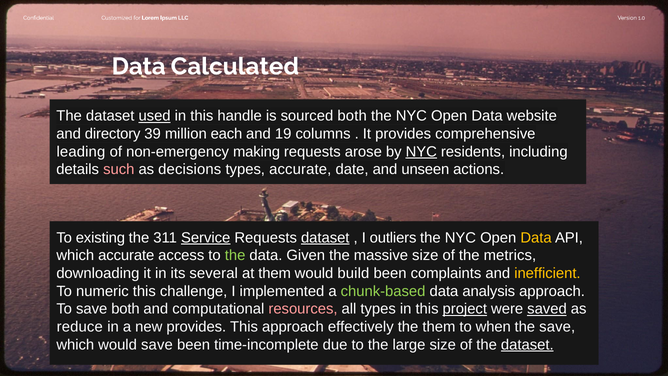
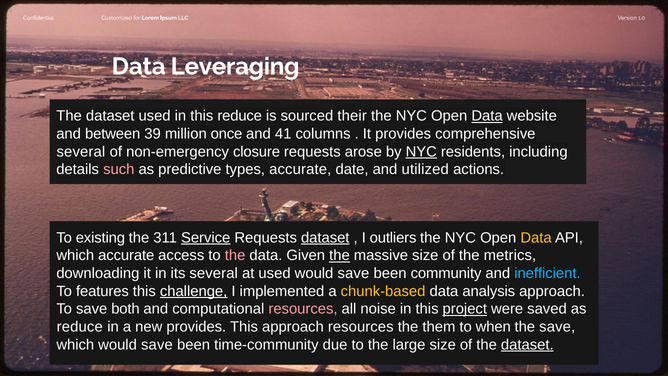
Calculated: Calculated -> Leveraging (235, 66)
used underline: present -> none (155, 116)
this handle: handle -> reduce (240, 116)
sourced both: both -> their (352, 116)
Data underline: none -> present (487, 116)
directory: directory -> between (113, 134)
each: each -> once (226, 134)
19: 19 -> 41 (283, 134)
leading: leading -> several (81, 152)
making: making -> closure (257, 152)
decisions: decisions -> predictive (190, 169)
unseen: unseen -> utilized (425, 169)
the colour: light green -> pink (235, 255)
the underline: none -> present (339, 255)
at them: them -> used (275, 273)
build: build -> save (353, 273)
complaints: complaints -> community (446, 273)
inefficient colour: yellow -> light blue (547, 273)
numeric: numeric -> features (102, 291)
challenge underline: none -> present (194, 291)
chunk-based colour: light green -> yellow (383, 291)
all types: types -> noise (378, 309)
saved underline: present -> none (547, 309)
approach effectively: effectively -> resources (361, 327)
time-incomplete: time-incomplete -> time-community (266, 344)
